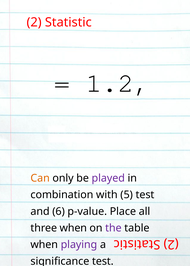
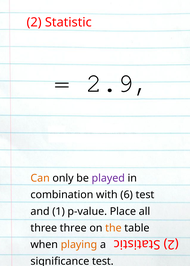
1.2: 1.2 -> 2.9 (118, 83)
5: 5 -> 6 (127, 194)
6: 6 -> 1 (59, 211)
three when: when -> three (73, 227)
the colour: purple -> orange (113, 227)
playing colour: purple -> orange (79, 244)
